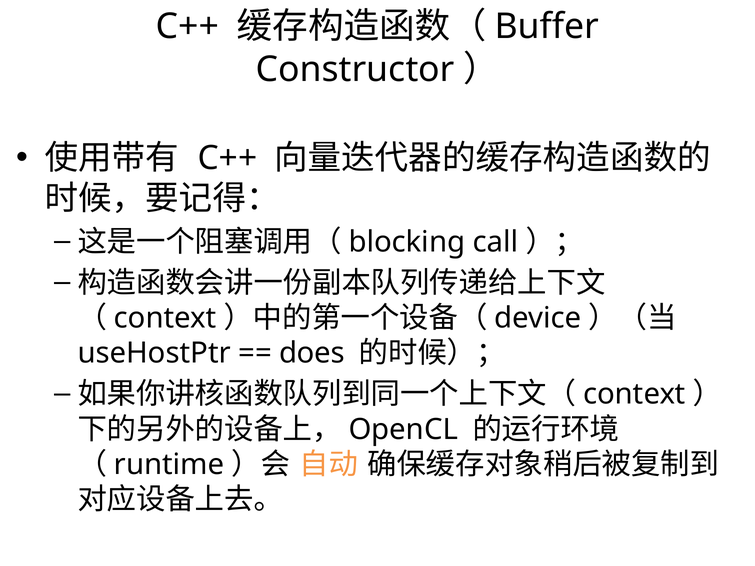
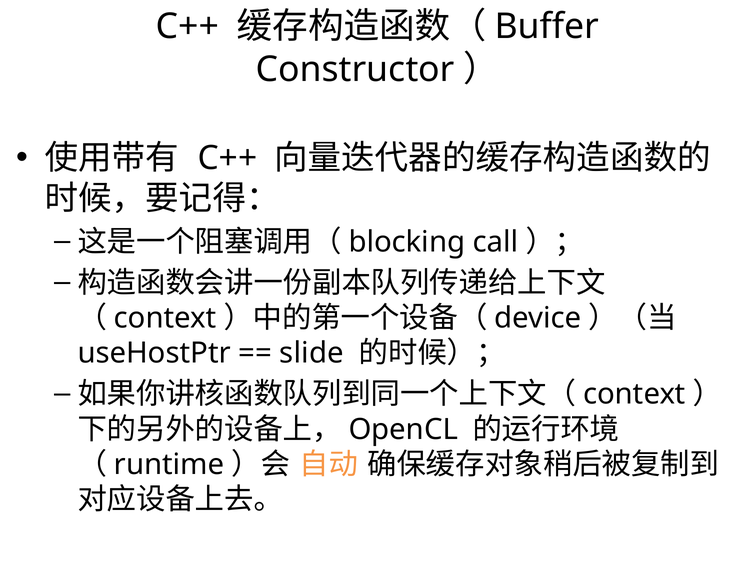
does: does -> slide (312, 353)
